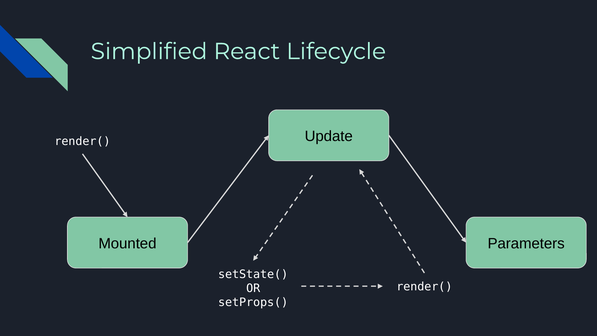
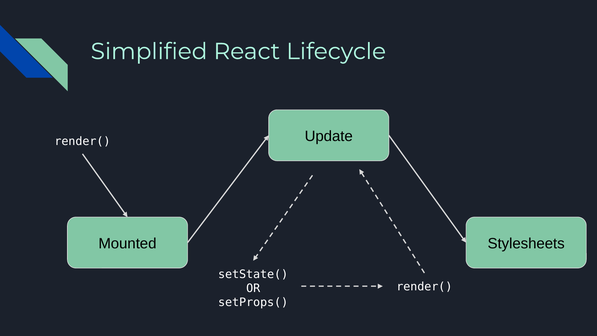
Parameters: Parameters -> Stylesheets (526, 243)
